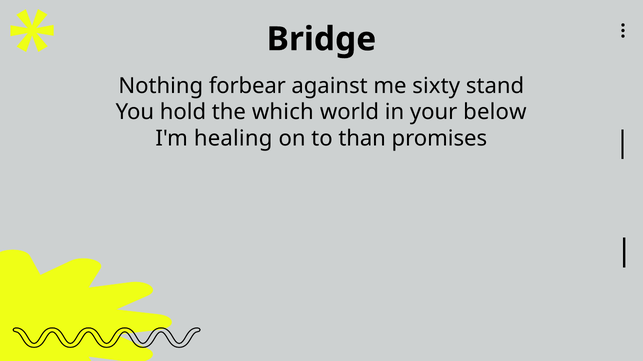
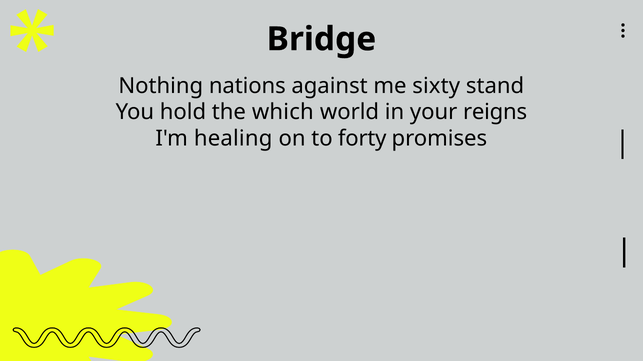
forbear: forbear -> nations (247, 86)
below: below -> reigns (495, 112)
than: than -> forty (362, 139)
